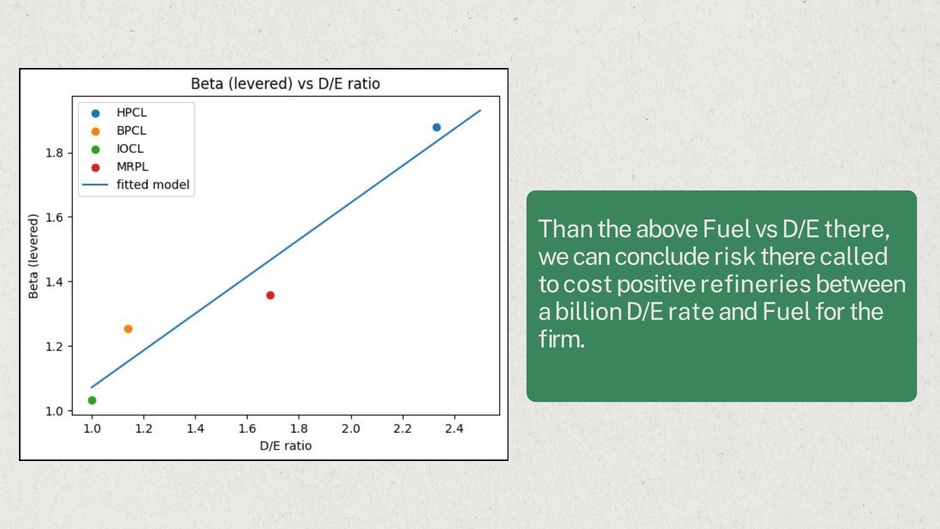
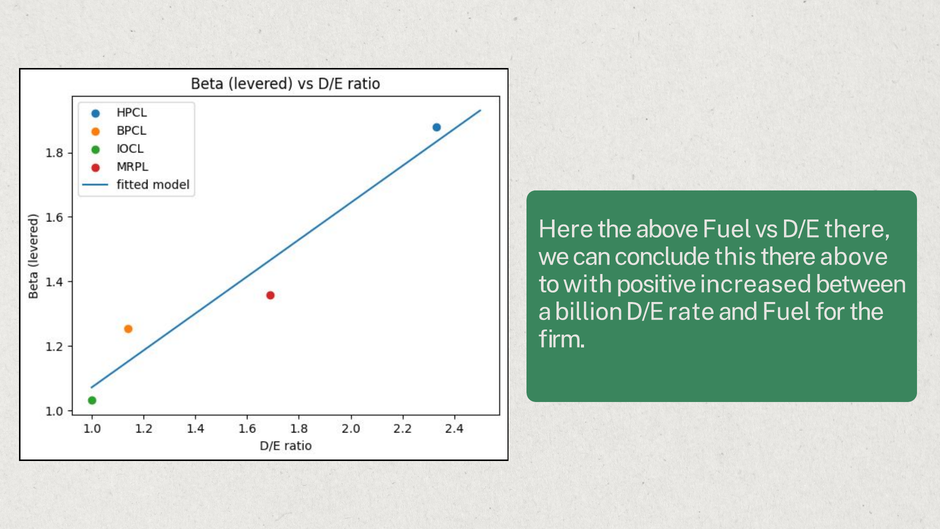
Than: Than -> Here (566, 229)
risk: risk -> this (735, 257)
there called: called -> above (854, 257)
cost: cost -> with (588, 284)
refineries: refineries -> increased (756, 284)
